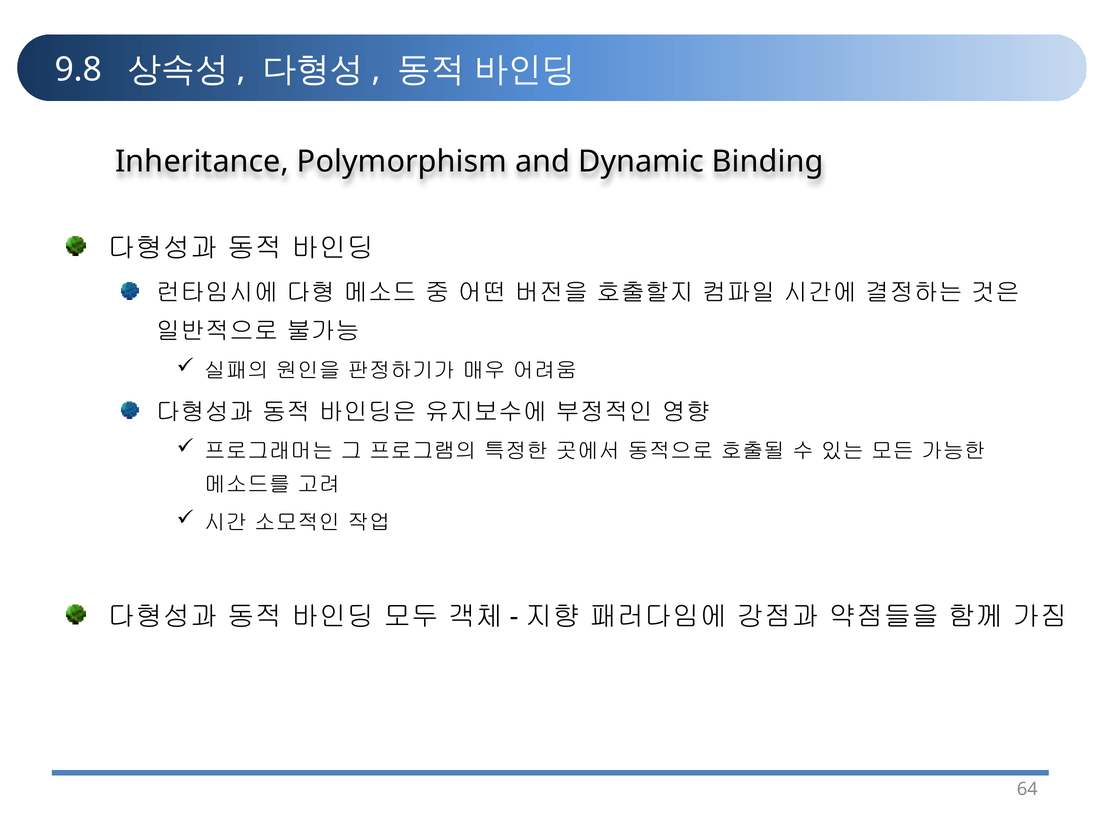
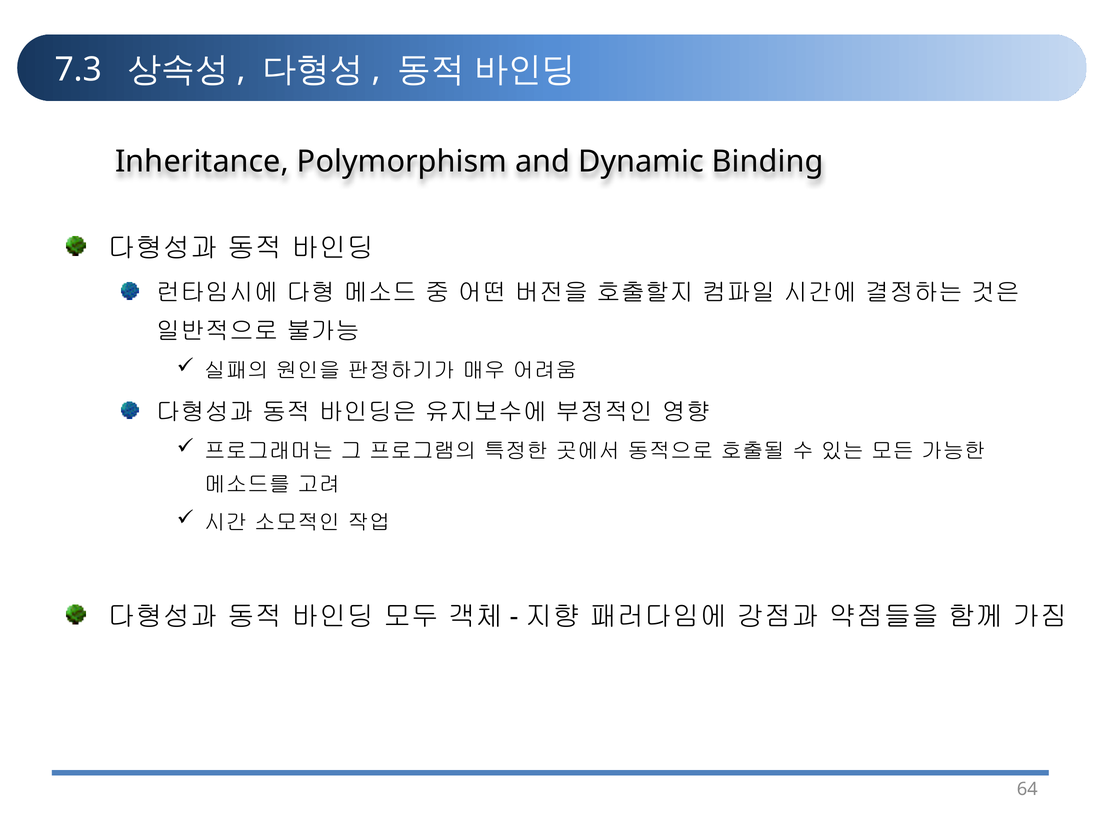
9.8: 9.8 -> 7.3 (78, 69)
